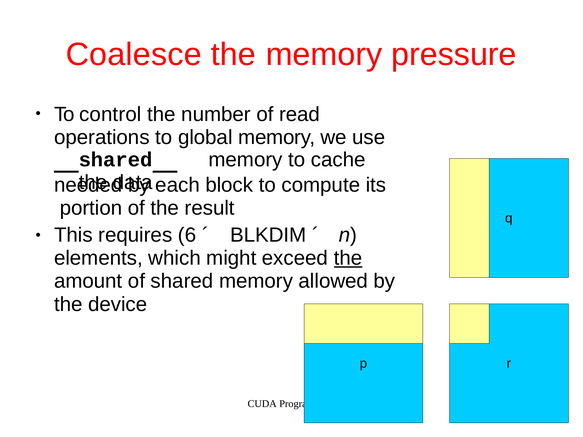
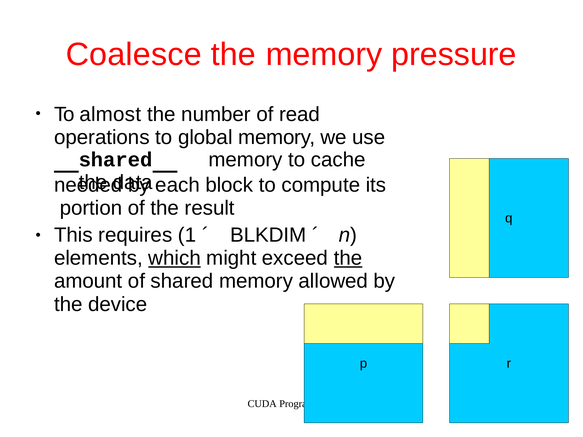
control: control -> almost (110, 115)
6: 6 -> 1 (187, 235)
which underline: none -> present (175, 258)
